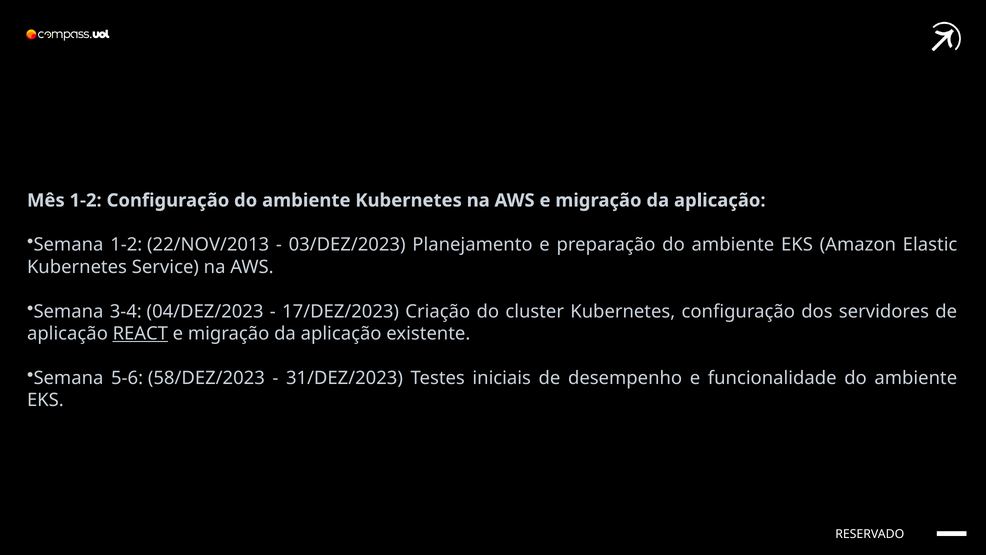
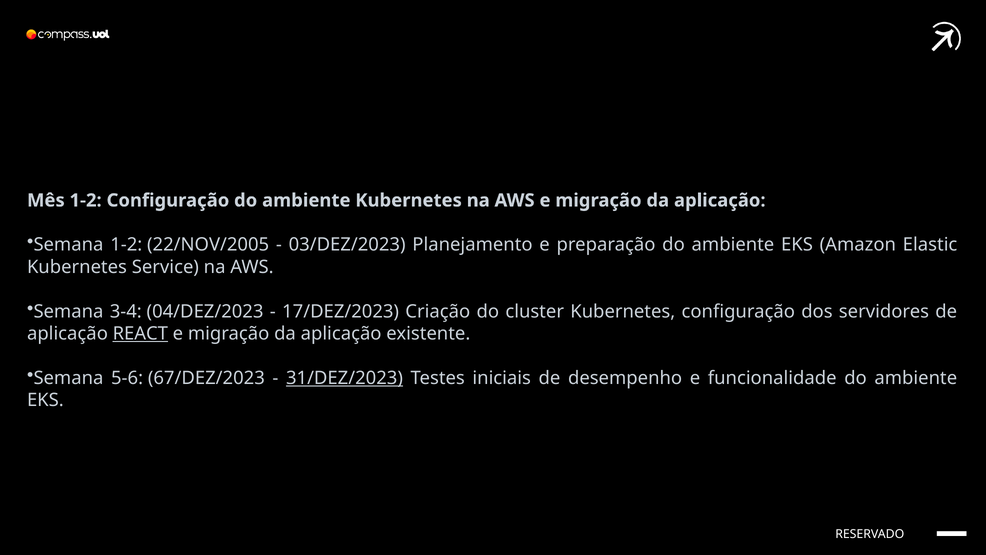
22/NOV/2013: 22/NOV/2013 -> 22/NOV/2005 (208, 245)
58/DEZ/2023: 58/DEZ/2023 -> 67/DEZ/2023 (206, 378)
31/DEZ/2023 underline: none -> present (344, 378)
